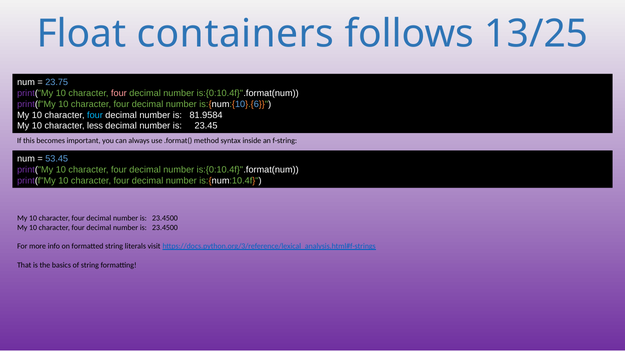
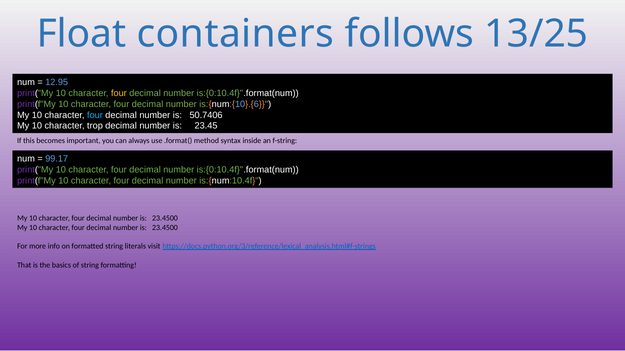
23.75: 23.75 -> 12.95 (57, 82)
four colour: pink -> yellow (119, 93)
81.9584: 81.9584 -> 50.7406 (206, 115)
less: less -> trop (95, 126)
53.45: 53.45 -> 99.17 (57, 159)
